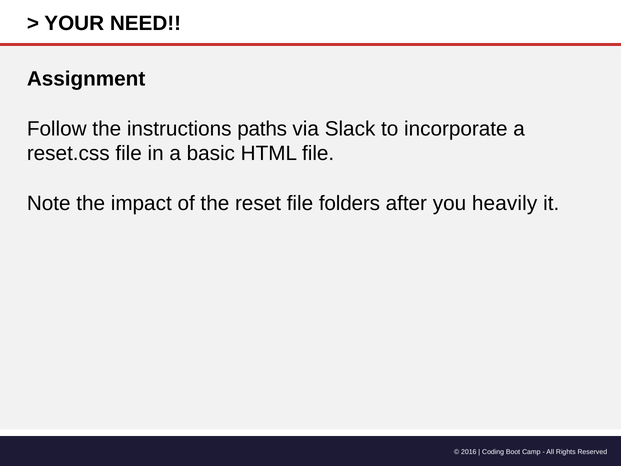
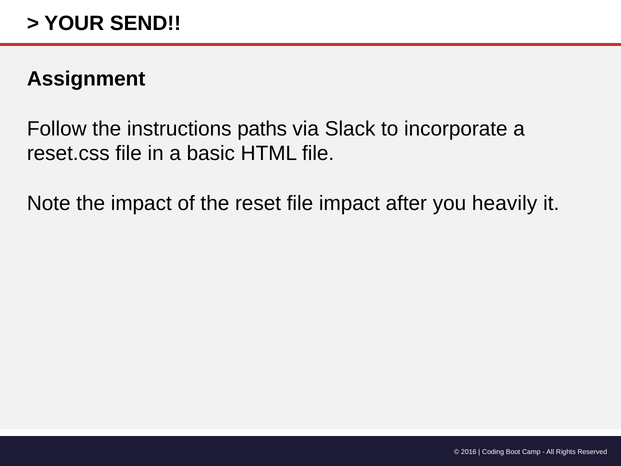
NEED: NEED -> SEND (146, 24)
file folders: folders -> impact (349, 203)
